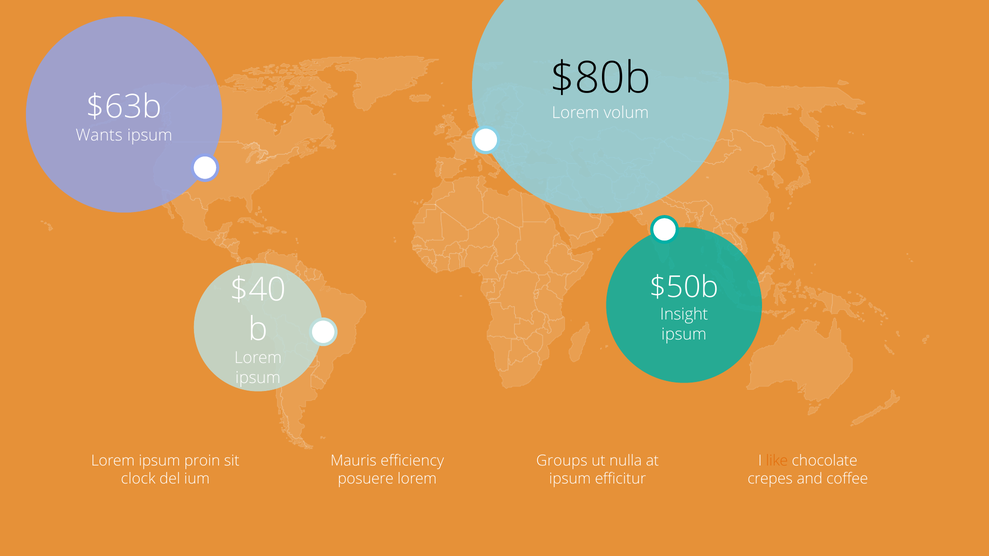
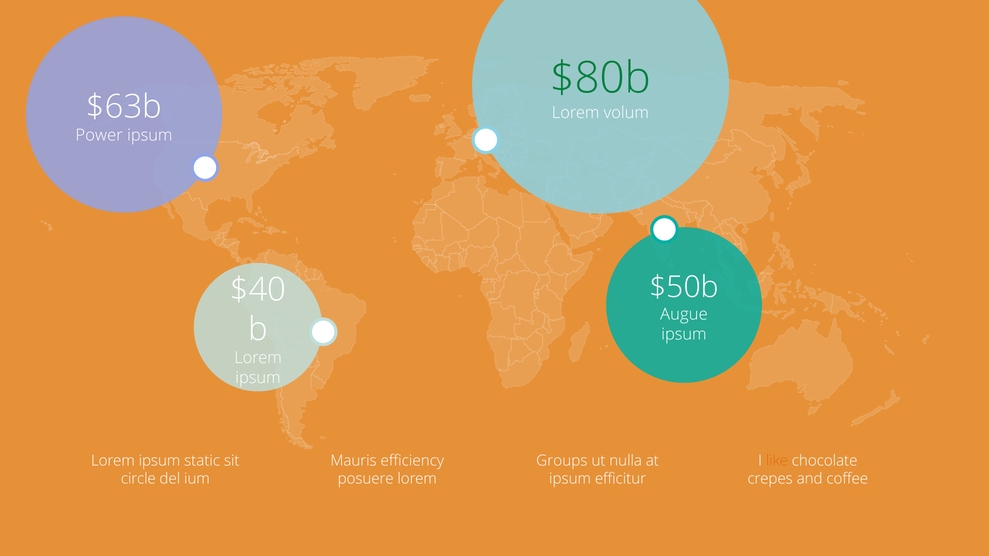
$80b colour: black -> green (600, 78)
Wants: Wants -> Power (99, 135)
Insight: Insight -> Augue (684, 315)
proin: proin -> static (202, 461)
clock: clock -> circle (138, 479)
